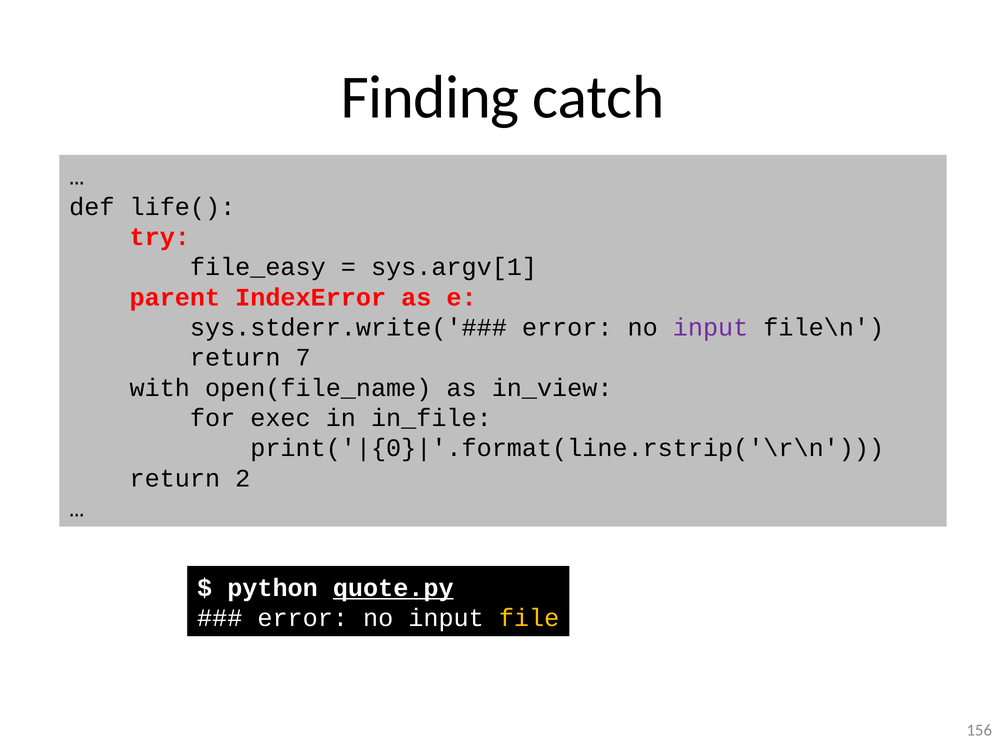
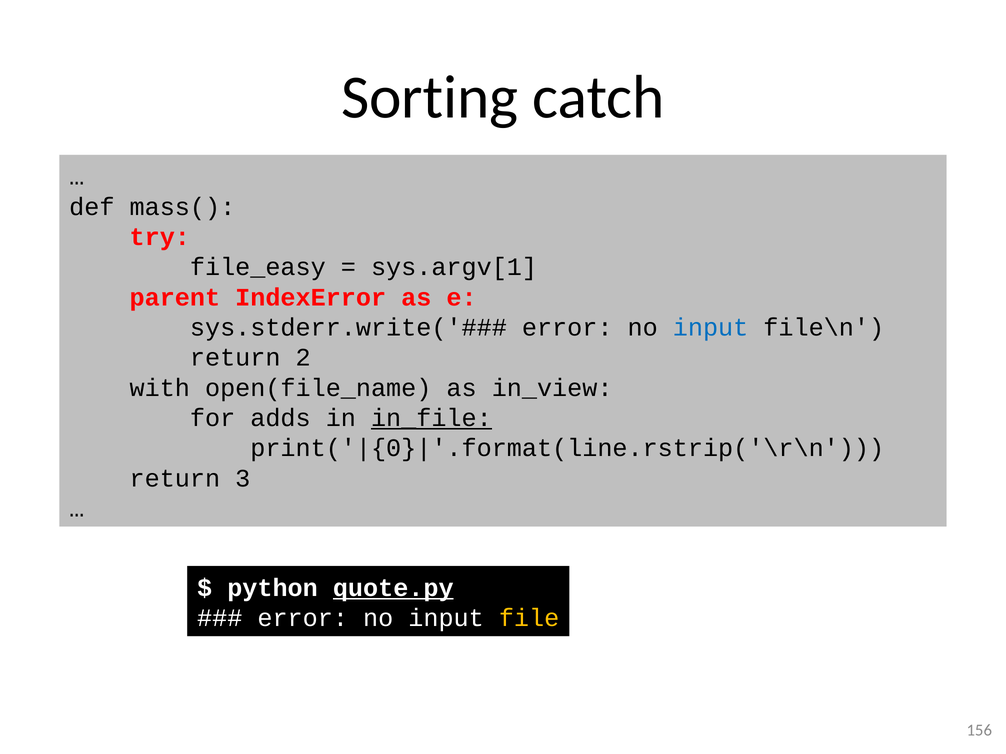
Finding: Finding -> Sorting (430, 97)
life(: life( -> mass( (182, 207)
input colour: purple -> blue (711, 328)
7: 7 -> 2 (303, 358)
exec: exec -> adds (280, 418)
in_file underline: none -> present (431, 418)
2: 2 -> 3 (243, 479)
